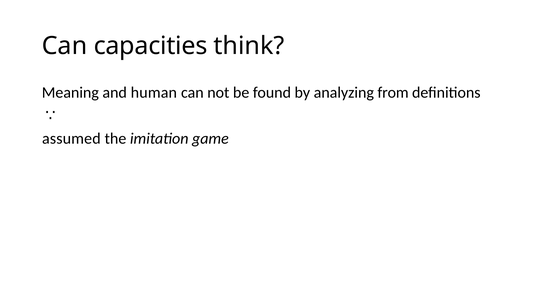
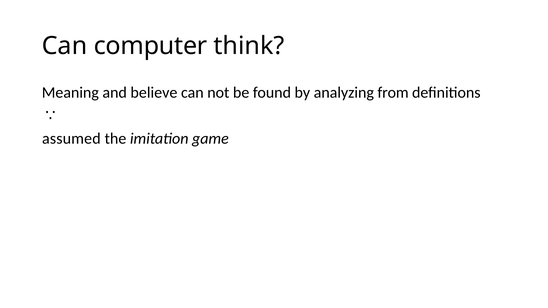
capacities: capacities -> computer (151, 46)
human: human -> believe (154, 93)
